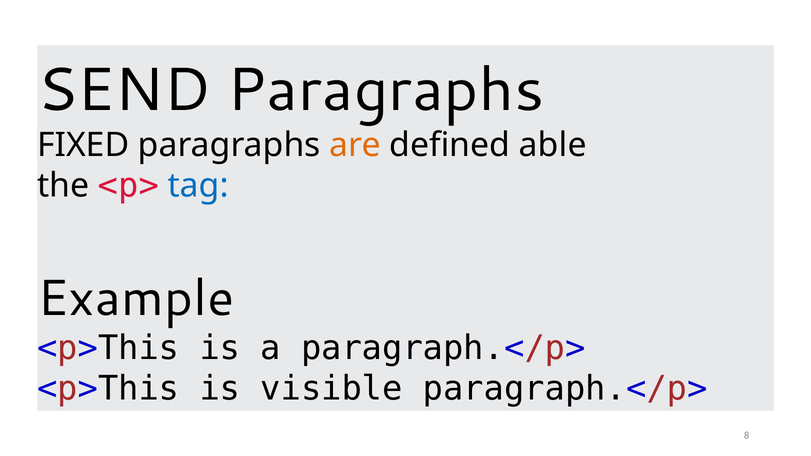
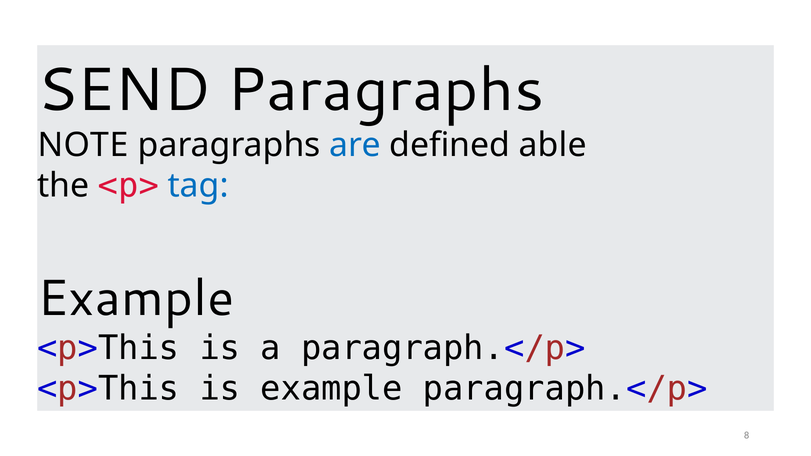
FIXED: FIXED -> NOTE (83, 145)
are colour: orange -> blue (355, 145)
is visible: visible -> example (332, 389)
